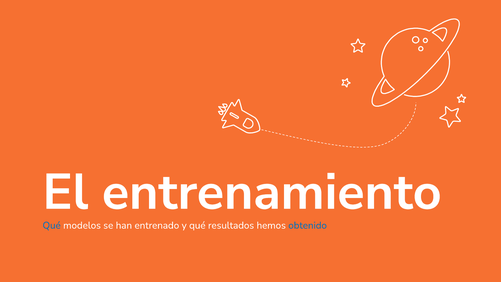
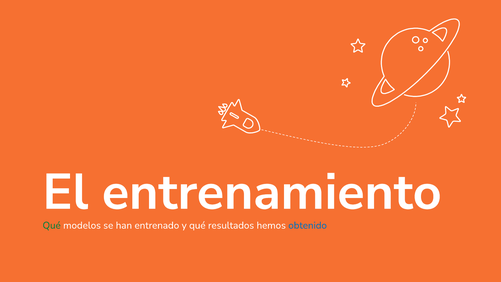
Qué colour: blue -> green (52, 225)
